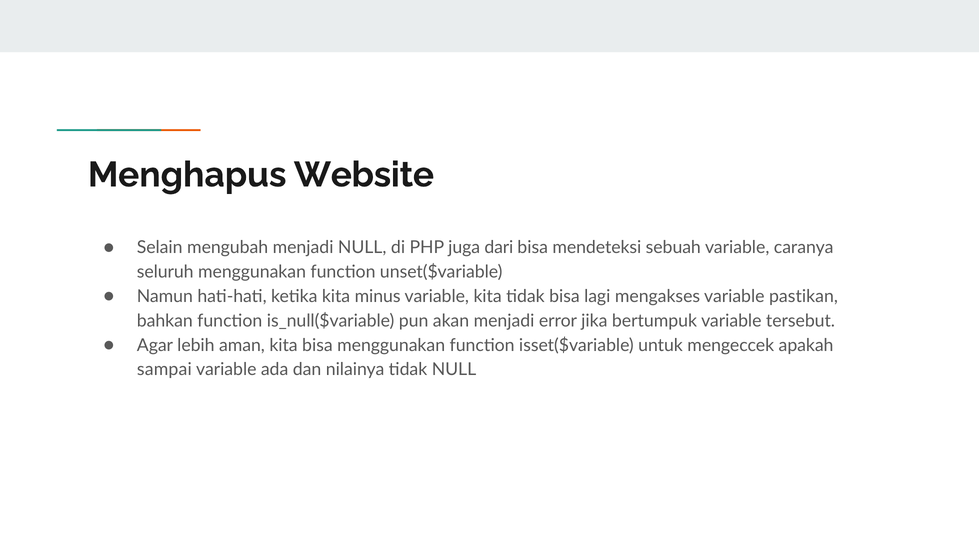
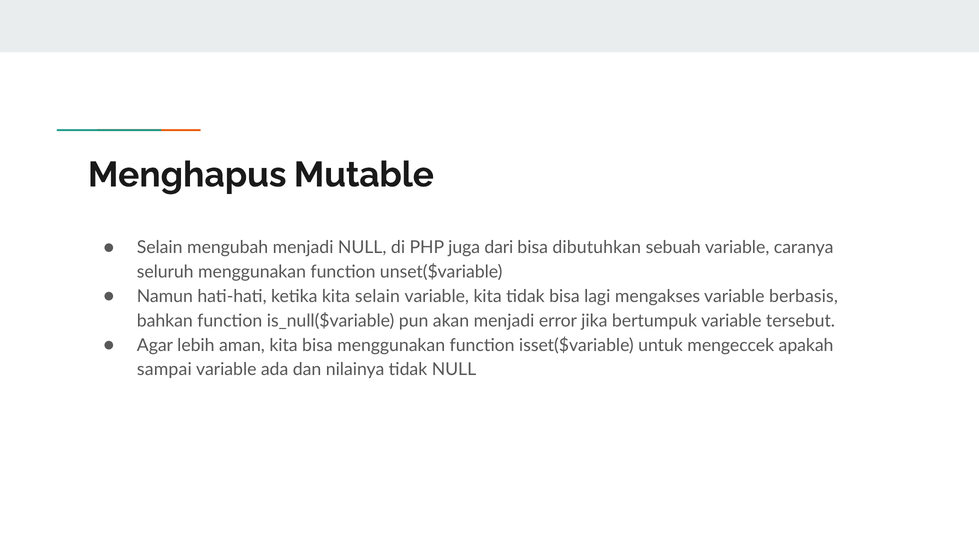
Website: Website -> Mutable (364, 175)
mendeteksi: mendeteksi -> dibutuhkan (597, 247)
kita minus: minus -> selain (377, 296)
pastikan: pastikan -> berbasis (803, 296)
